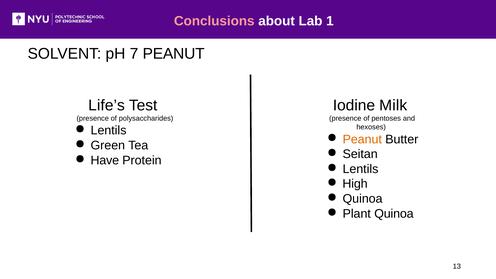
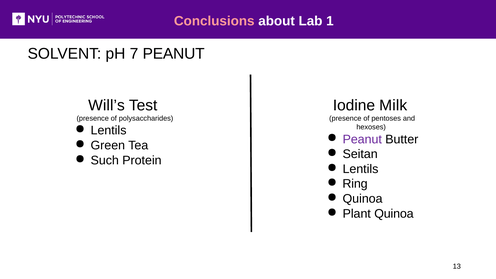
Life’s: Life’s -> Will’s (107, 105)
Peanut colour: orange -> purple (362, 139)
Have: Have -> Such (105, 160)
High: High -> Ring (355, 184)
